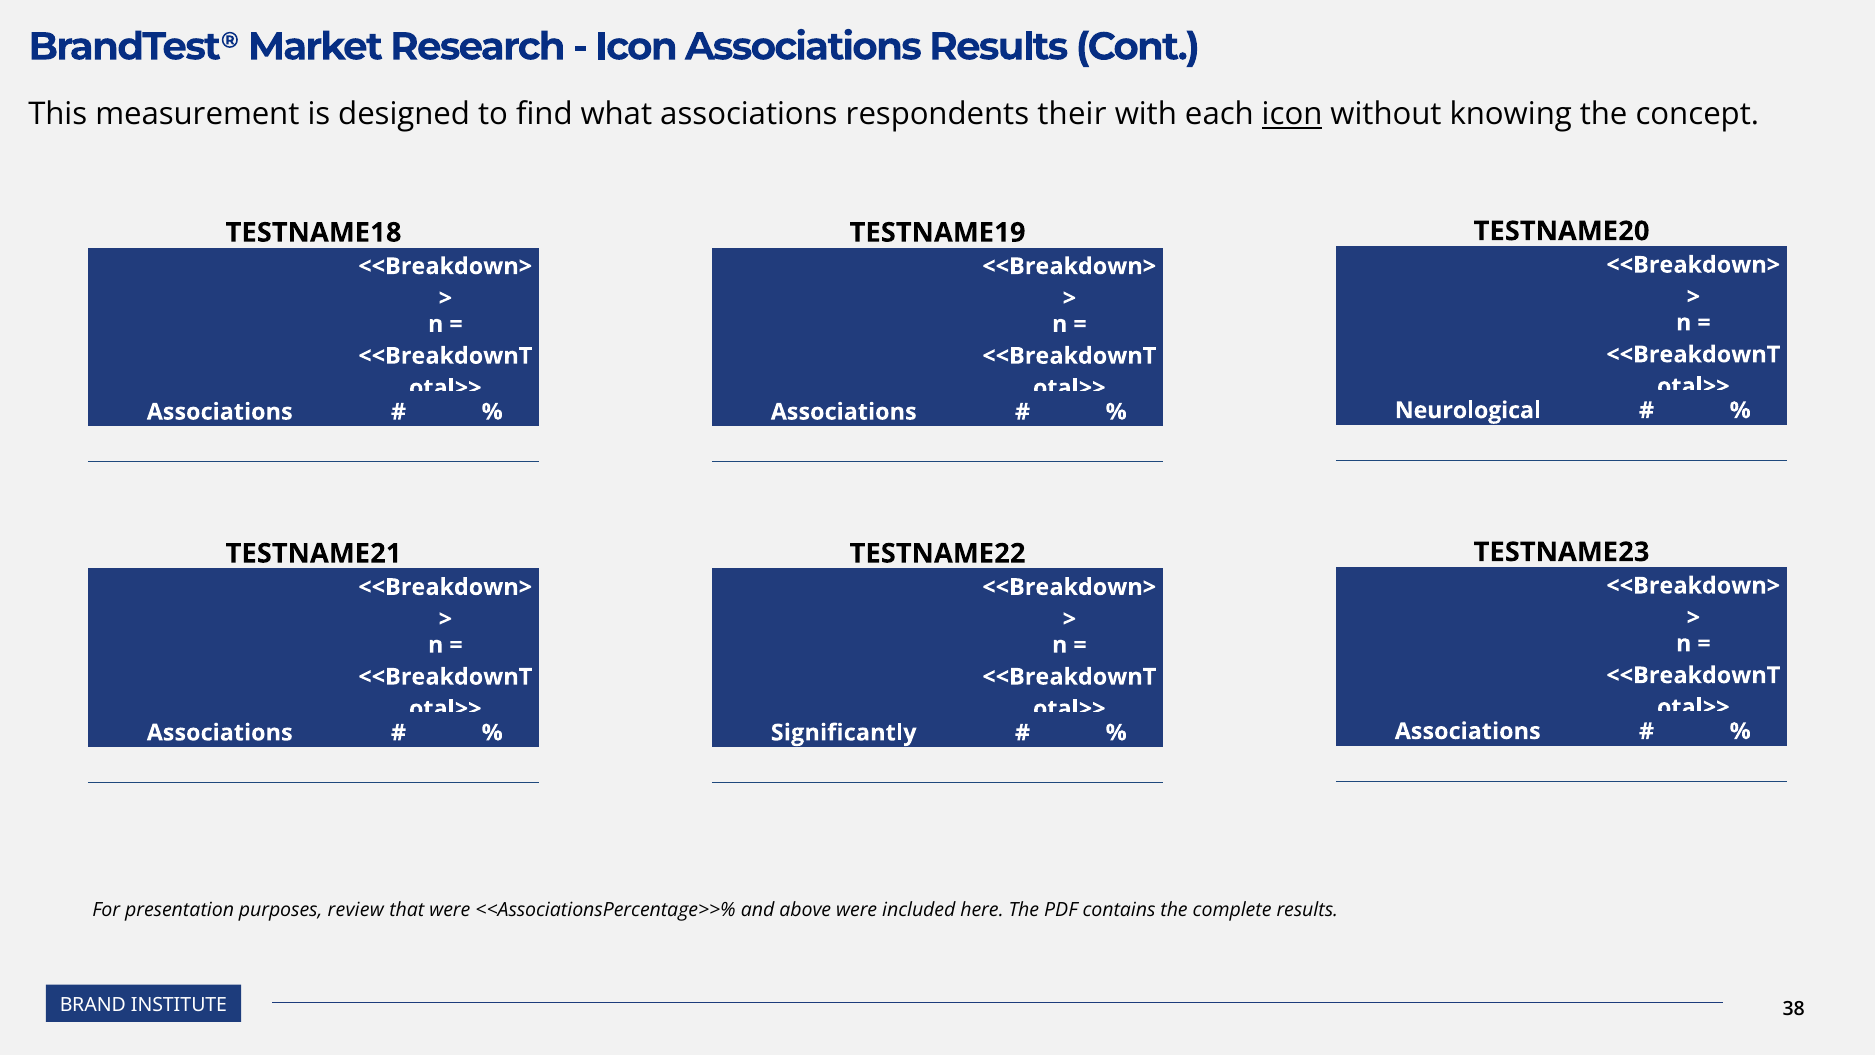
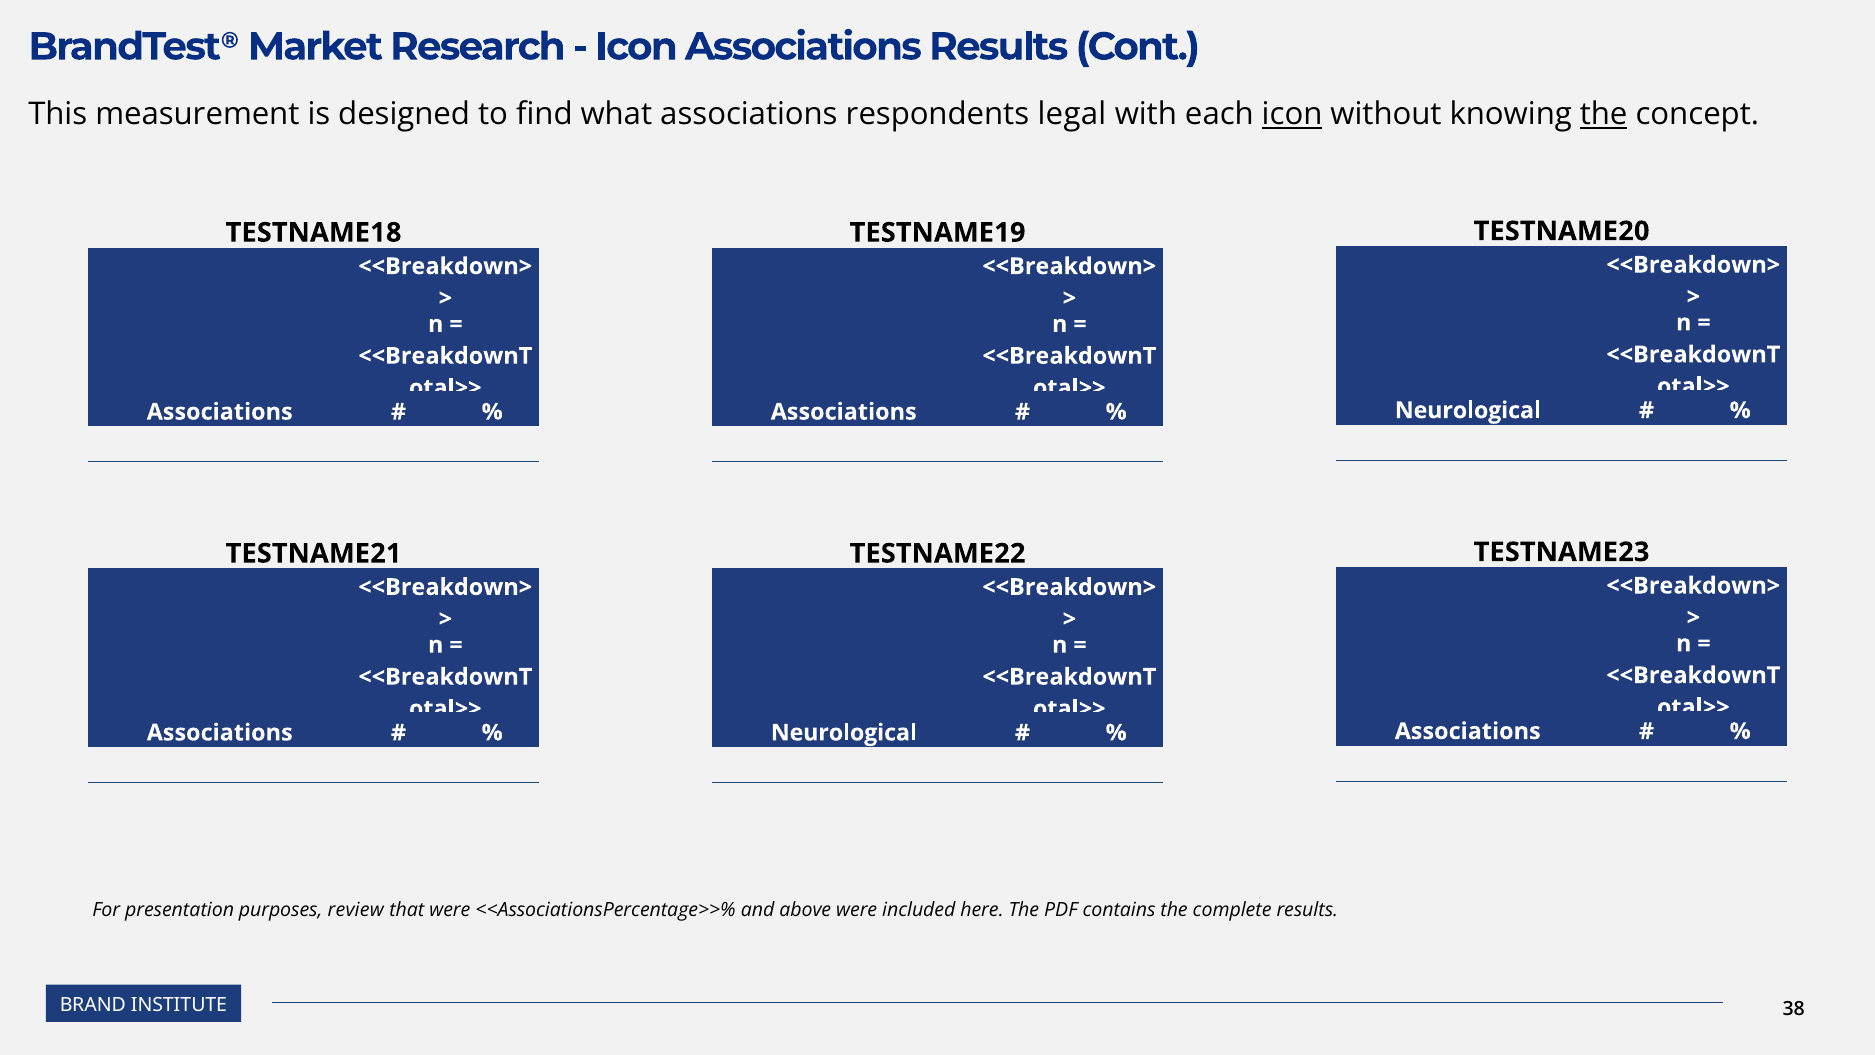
their: their -> legal (1072, 114)
the underline: none -> present (1604, 114)
Significantly: Significantly -> Neurological (844, 733)
